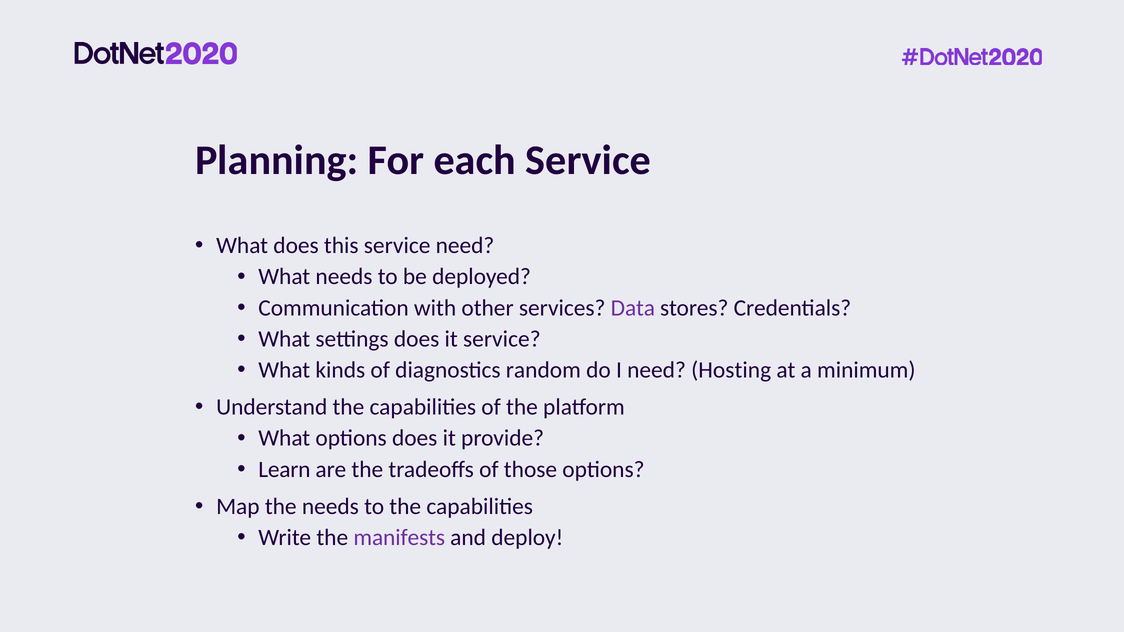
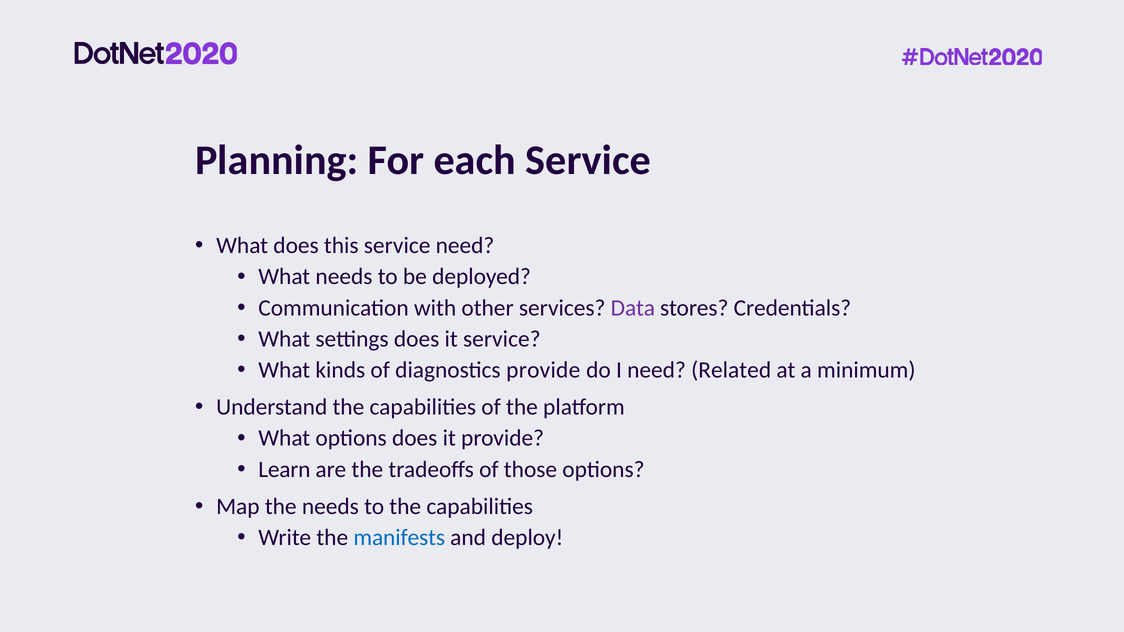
diagnostics random: random -> provide (543, 370)
Hosting: Hosting -> Related (731, 370)
manifests colour: purple -> blue (399, 538)
